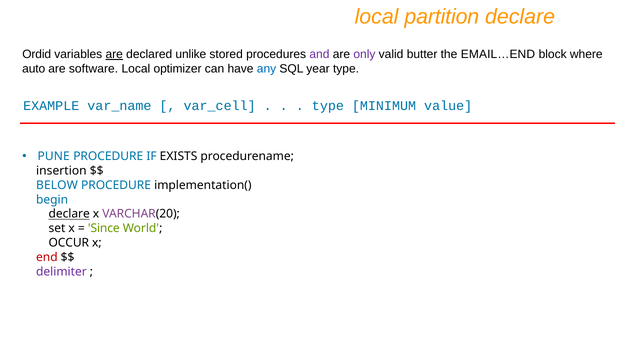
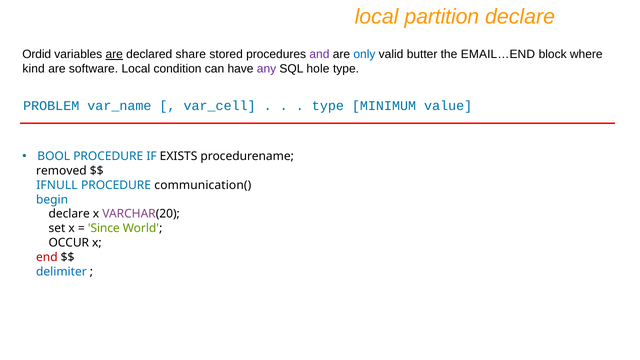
unlike: unlike -> share (191, 54)
only colour: purple -> blue (364, 54)
auto: auto -> kind (34, 69)
optimizer: optimizer -> condition (178, 69)
any colour: blue -> purple (267, 69)
year: year -> hole (318, 69)
EXAMPLE: EXAMPLE -> PROBLEM (51, 106)
PUNE: PUNE -> BOOL (54, 156)
insertion: insertion -> removed (61, 171)
BELOW: BELOW -> IFNULL (57, 185)
implementation(: implementation( -> communication( (203, 185)
declare underline: present -> none (69, 214)
delimiter colour: purple -> blue (61, 272)
